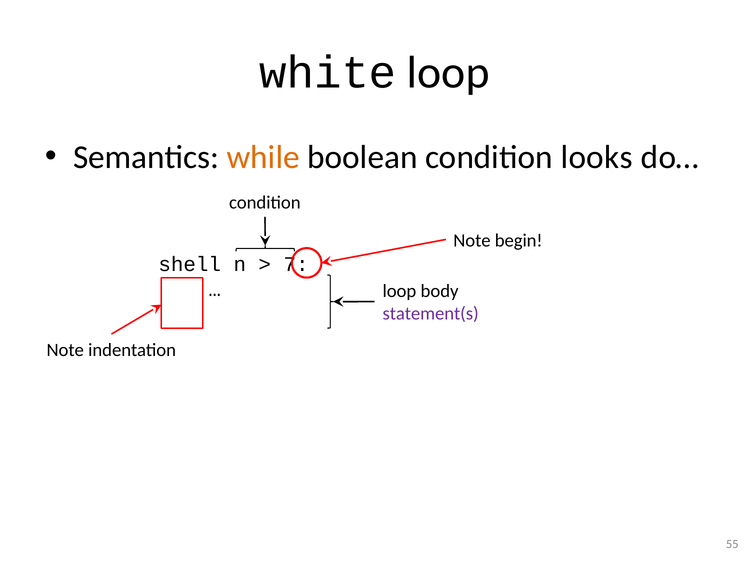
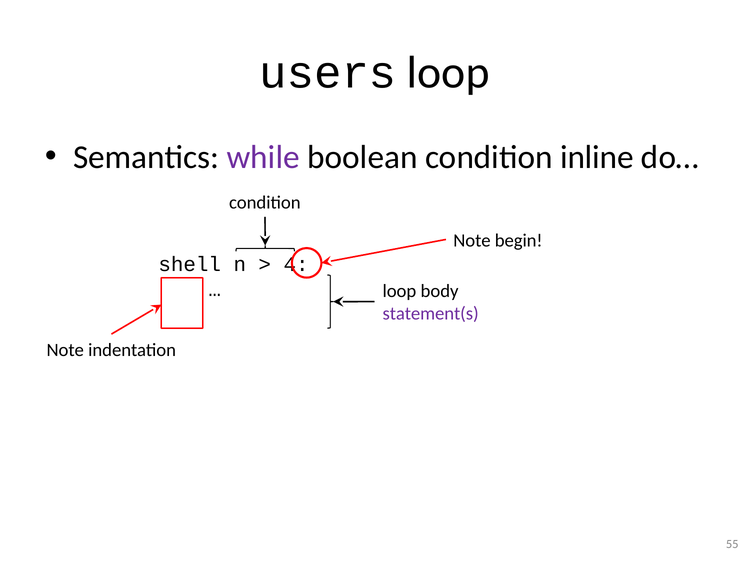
white: white -> users (328, 73)
while colour: orange -> purple (263, 157)
looks: looks -> inline (597, 157)
7: 7 -> 4 (296, 264)
